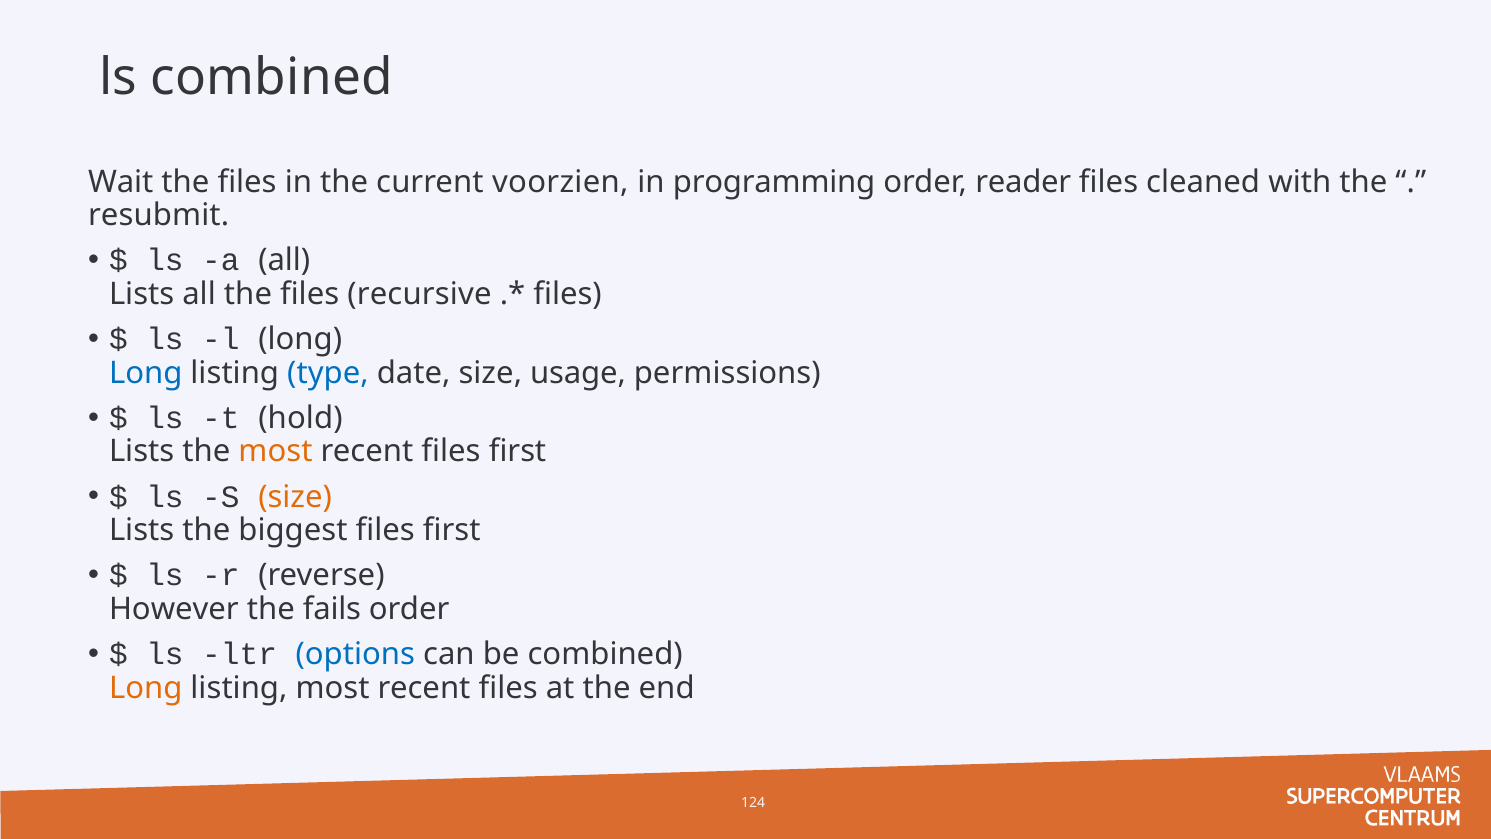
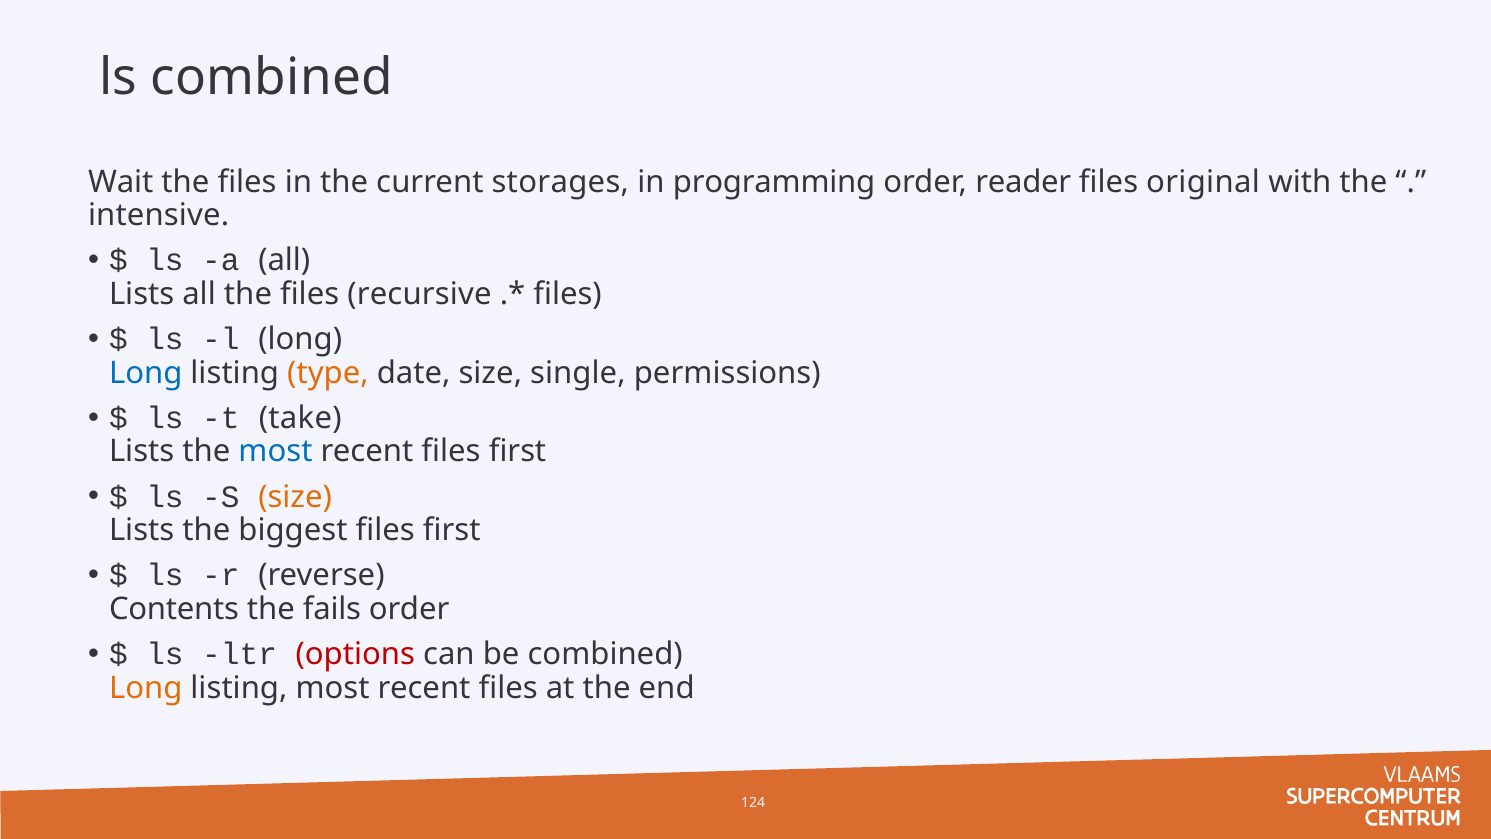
voorzien: voorzien -> storages (560, 182)
cleaned: cleaned -> original (1203, 182)
resubmit: resubmit -> intensive (159, 215)
type colour: blue -> orange (328, 373)
usage: usage -> single (578, 373)
hold: hold -> take (300, 418)
most colour: orange -> blue (275, 452)
However: However -> Contents (174, 609)
options colour: blue -> red (355, 654)
